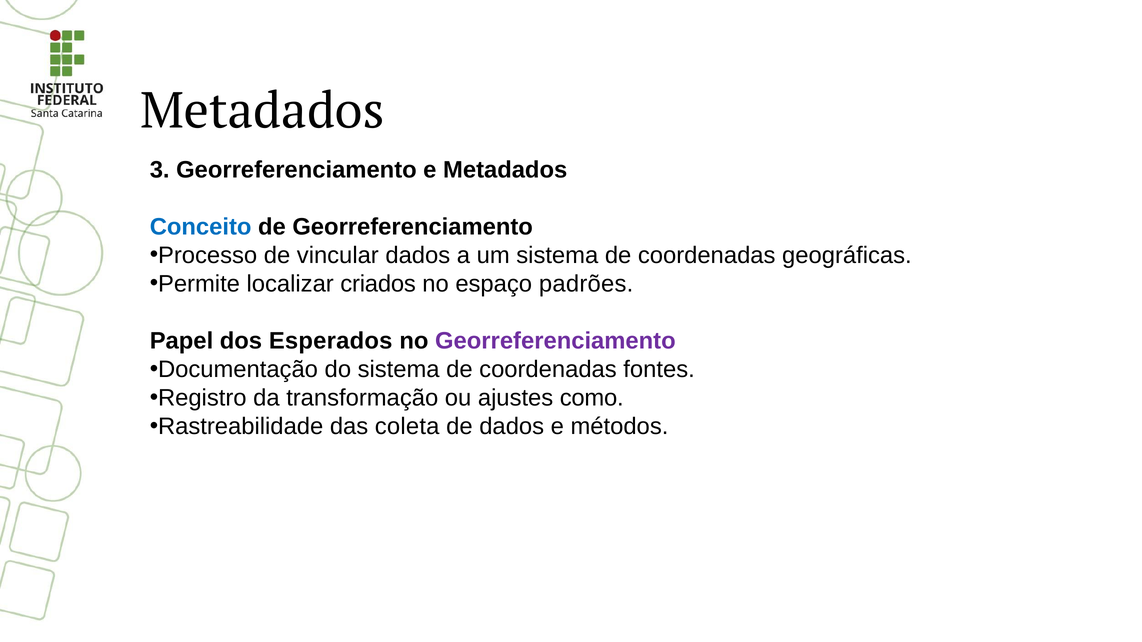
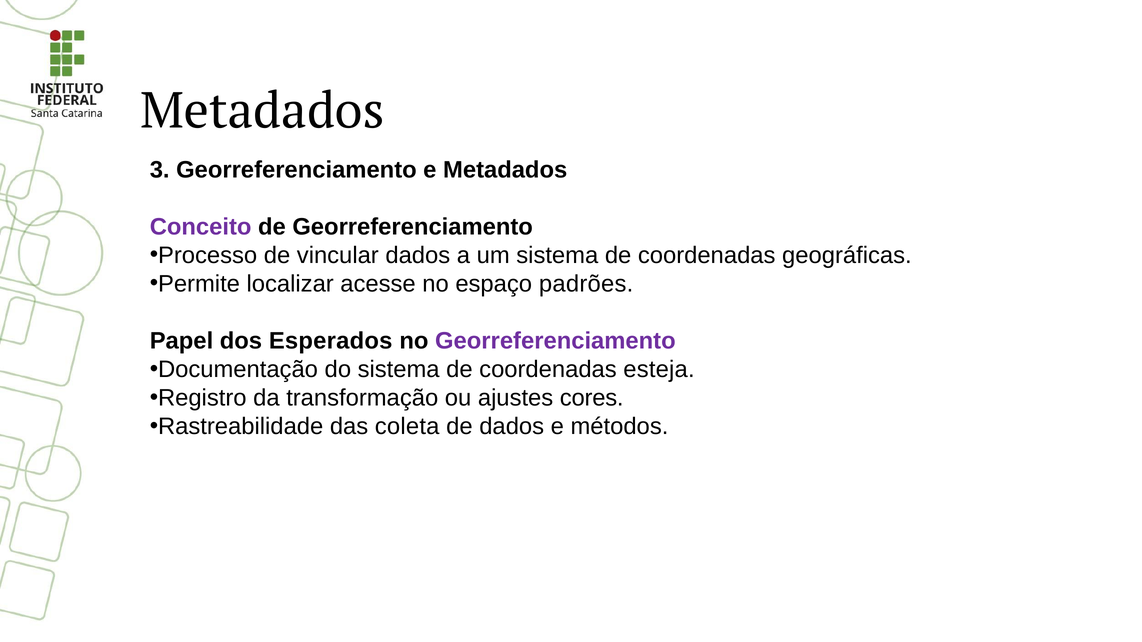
Conceito colour: blue -> purple (201, 227)
criados: criados -> acesse (378, 284)
fontes: fontes -> esteja (659, 370)
como: como -> cores (592, 398)
